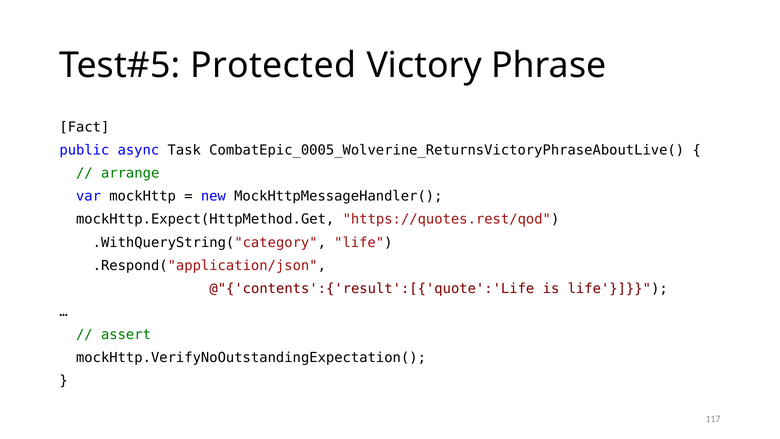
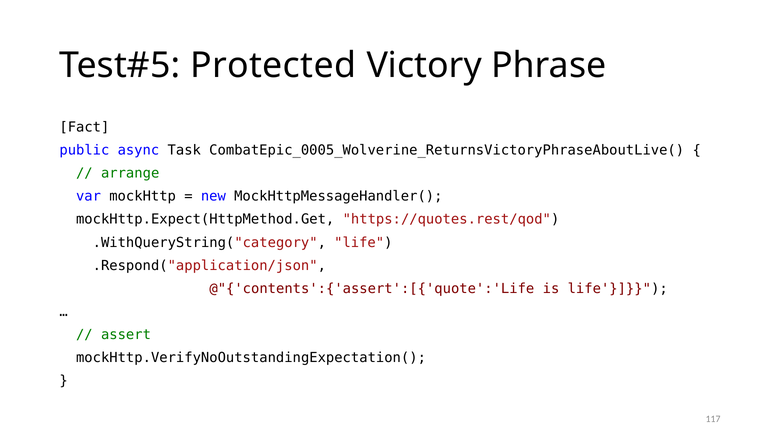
@"{'contents':{'result':[{'quote':'Life: @"{'contents':{'result':[{'quote':'Life -> @"{'contents':{'assert':[{'quote':'Life (372, 288)
